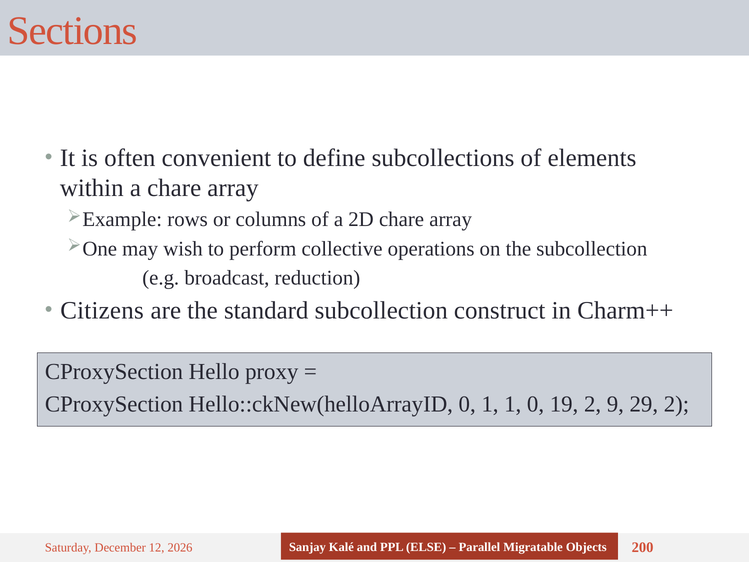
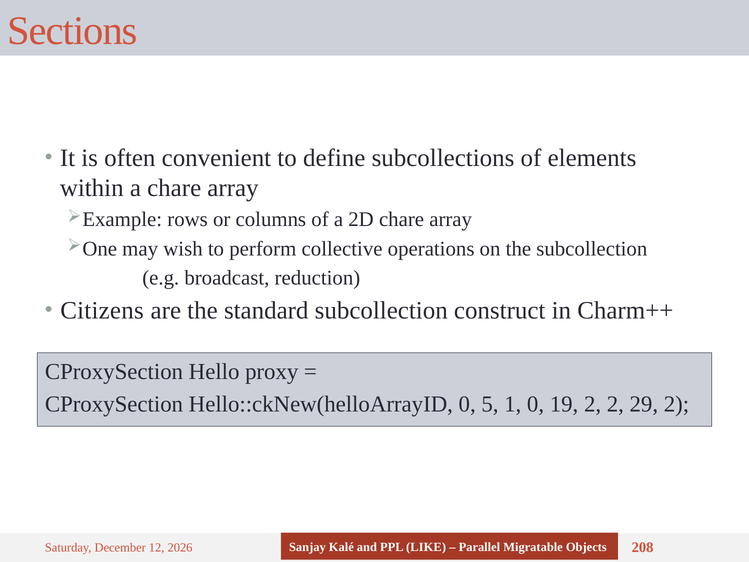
0 1: 1 -> 5 (490, 404)
2 9: 9 -> 2 (615, 404)
ELSE: ELSE -> LIKE (426, 547)
200: 200 -> 208 (643, 547)
